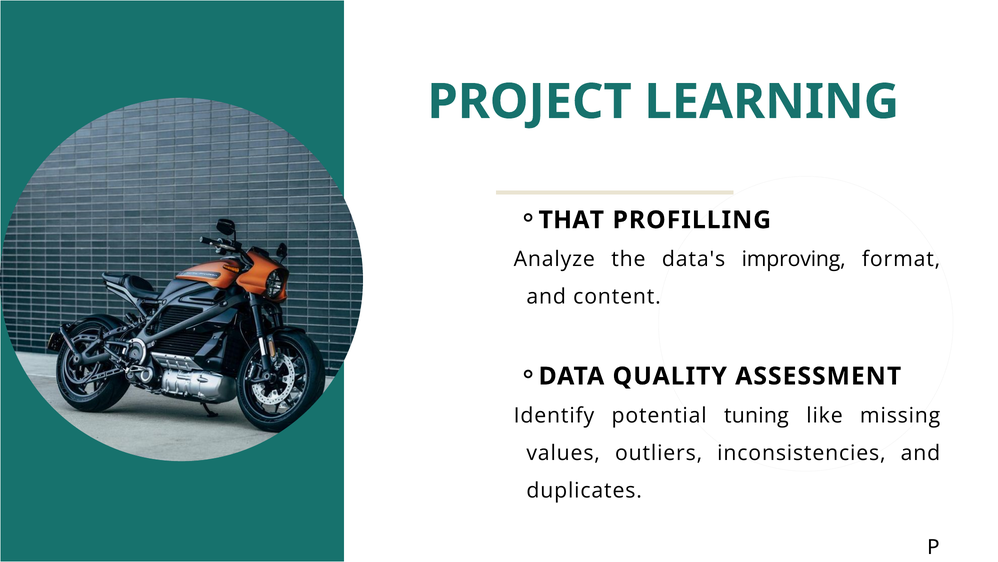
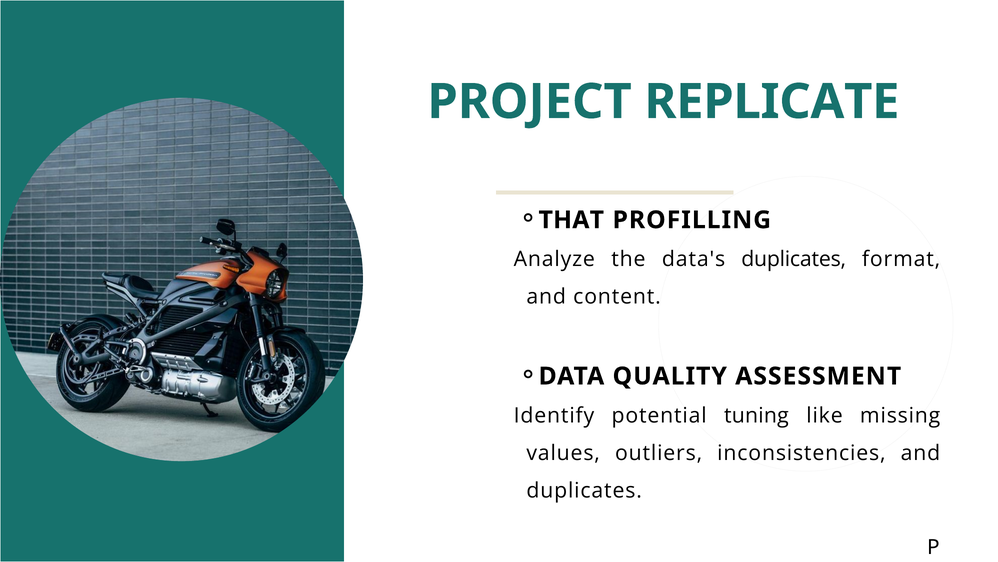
LEARNING: LEARNING -> REPLICATE (772, 102)
data's improving: improving -> duplicates (794, 259)
